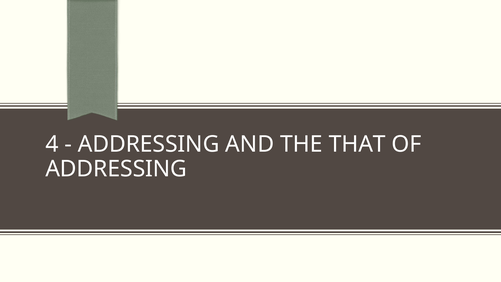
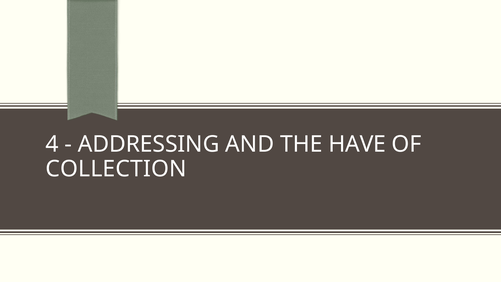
THAT: THAT -> HAVE (357, 144)
ADDRESSING: ADDRESSING -> COLLECTION (116, 169)
